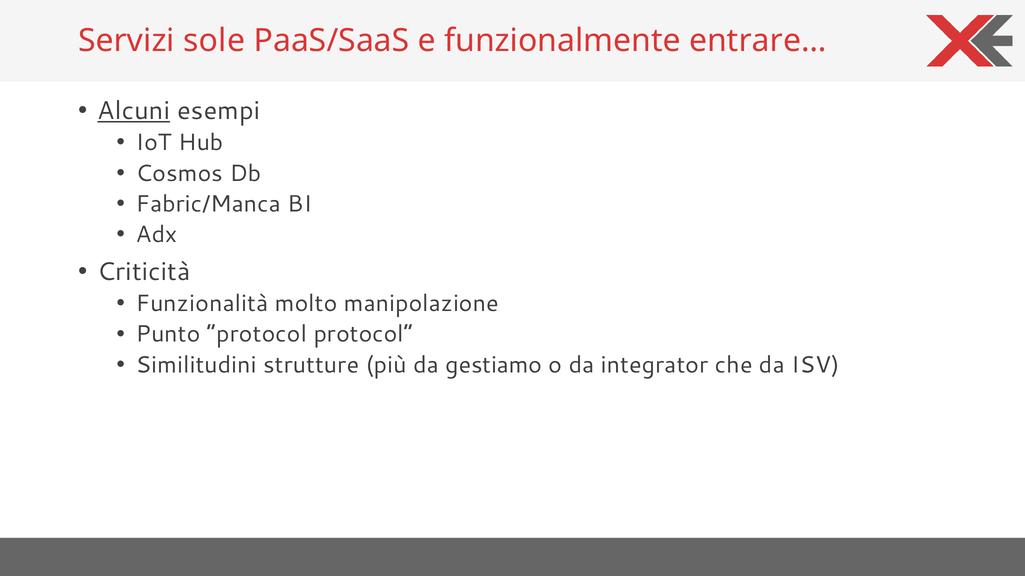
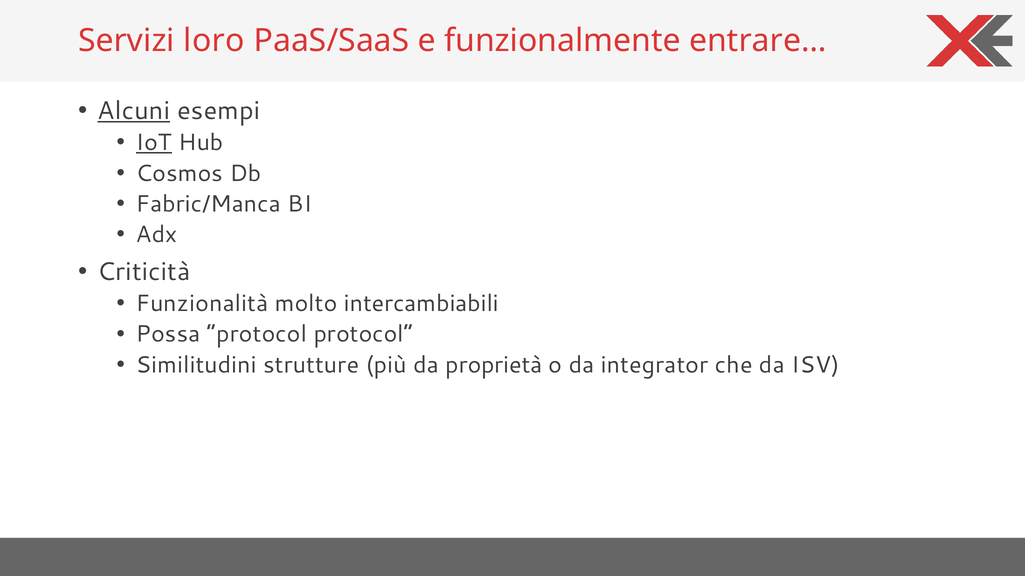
sole: sole -> loro (214, 41)
IoT underline: none -> present (154, 143)
manipolazione: manipolazione -> intercambiabili (421, 304)
Punto: Punto -> Possa (168, 335)
gestiamo: gestiamo -> proprietà (494, 365)
